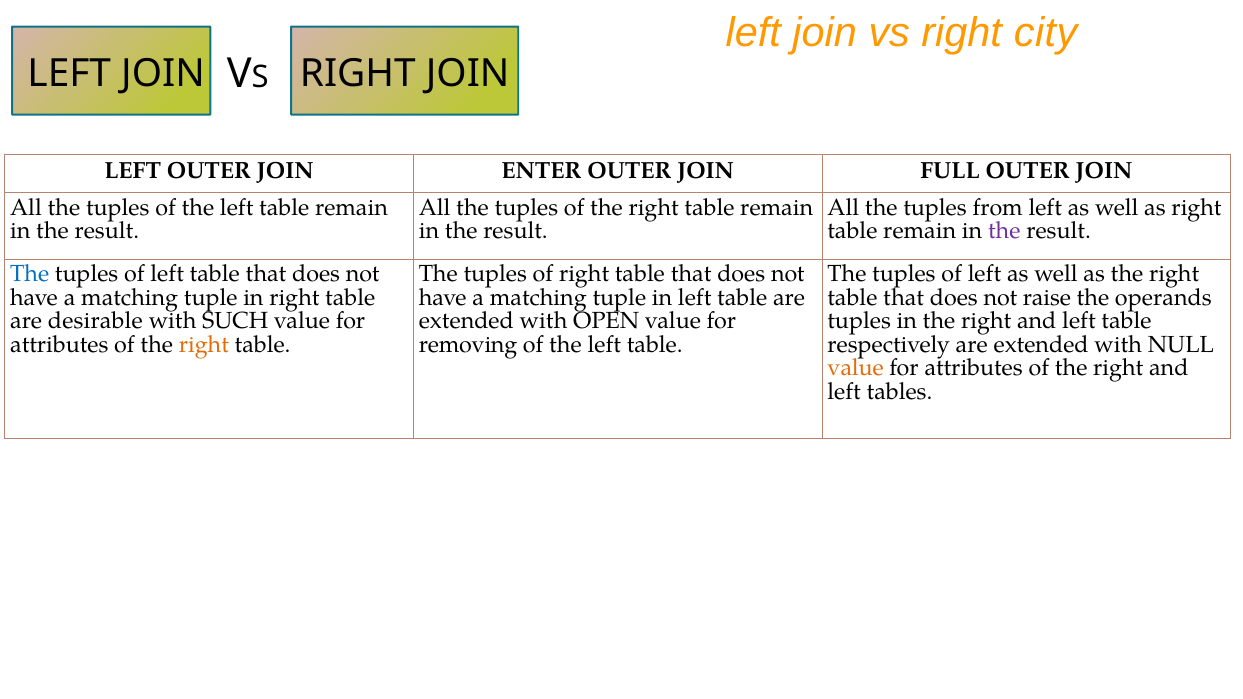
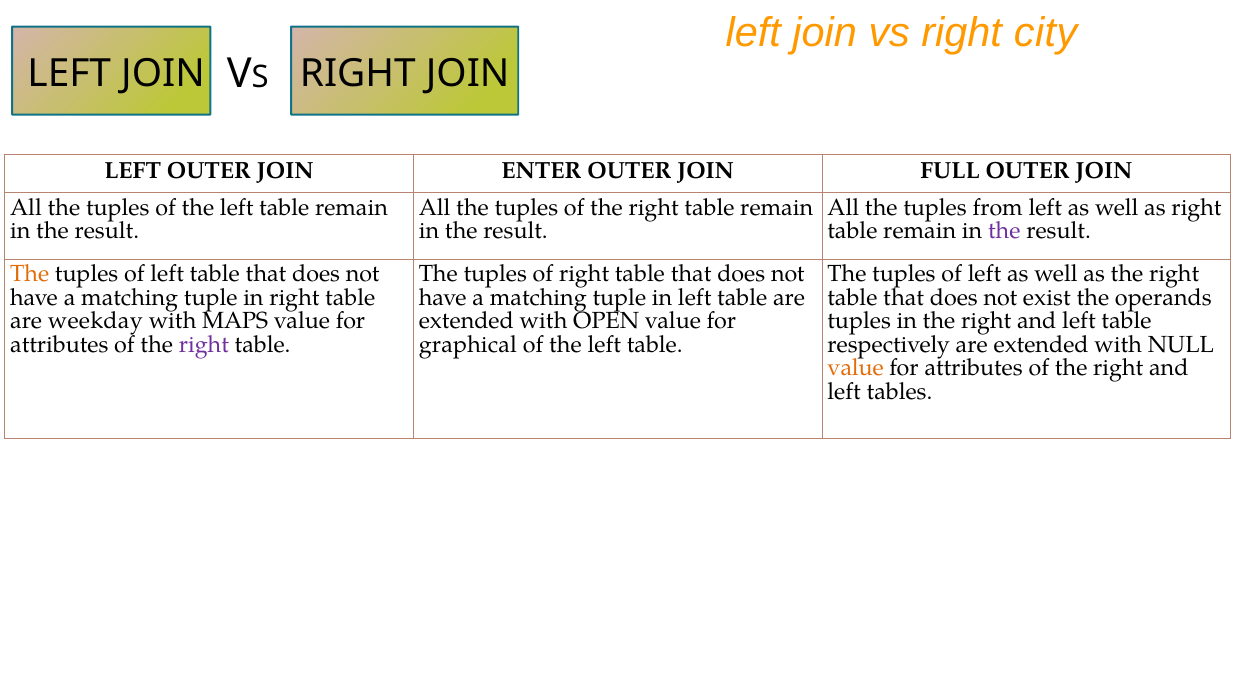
The colour: blue -> orange (30, 274)
raise: raise -> exist (1047, 298)
desirable: desirable -> weekday (95, 321)
SUCH: SUCH -> MAPS (235, 321)
right colour: orange -> purple (204, 345)
removing: removing -> graphical (468, 345)
